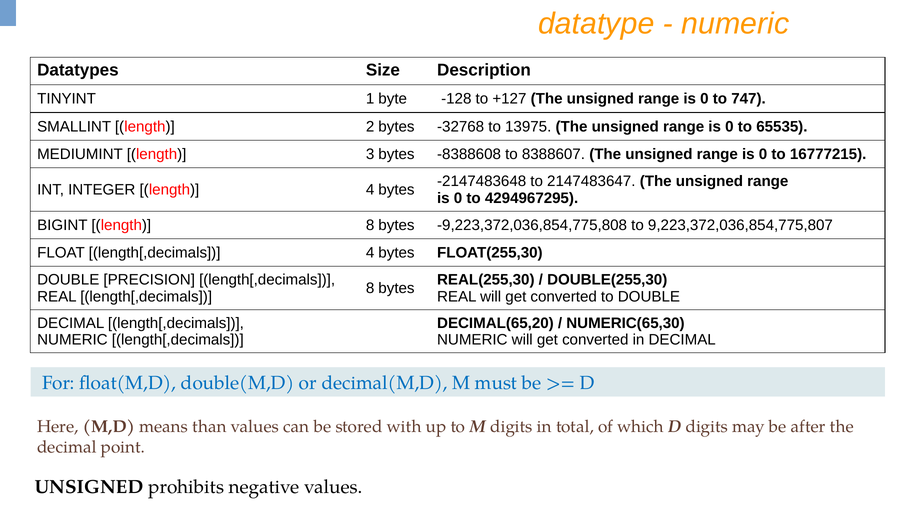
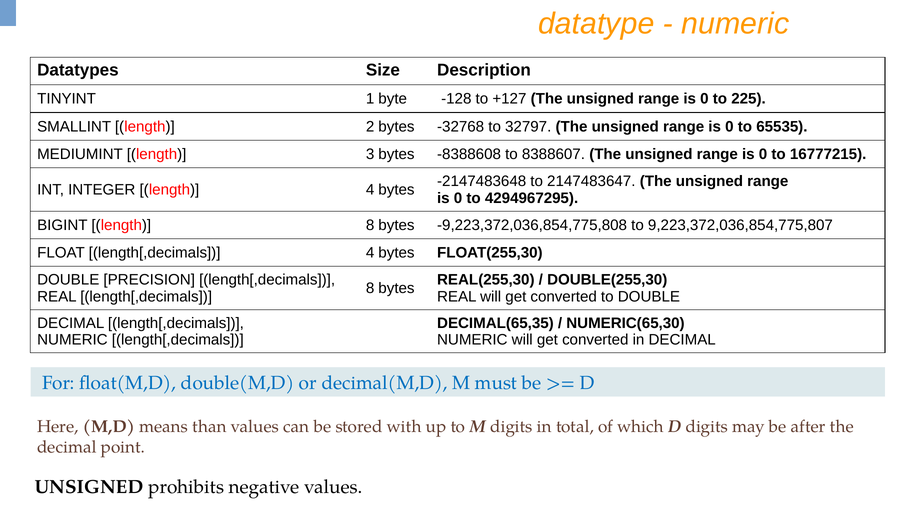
747: 747 -> 225 (749, 99)
13975: 13975 -> 32797 (528, 126)
DECIMAL(65,20: DECIMAL(65,20 -> DECIMAL(65,35 (495, 323)
